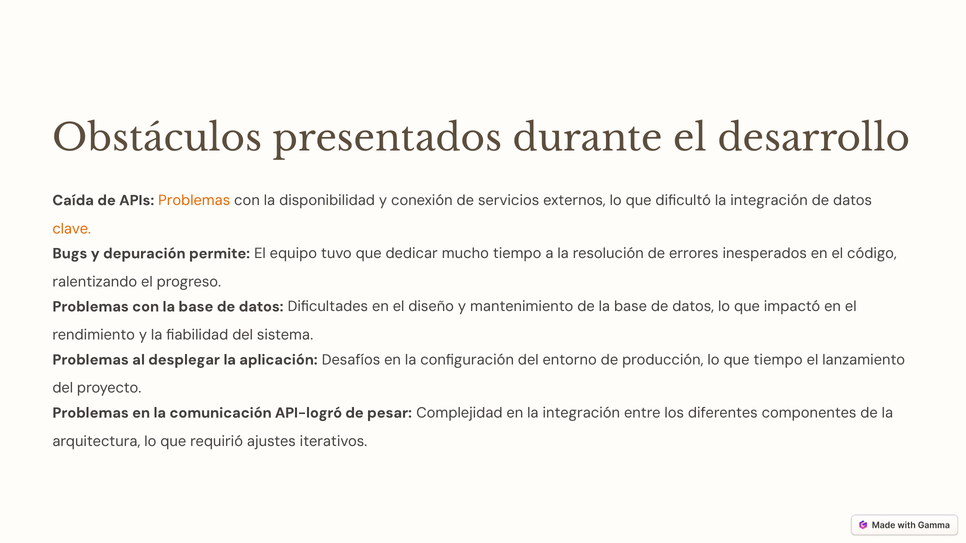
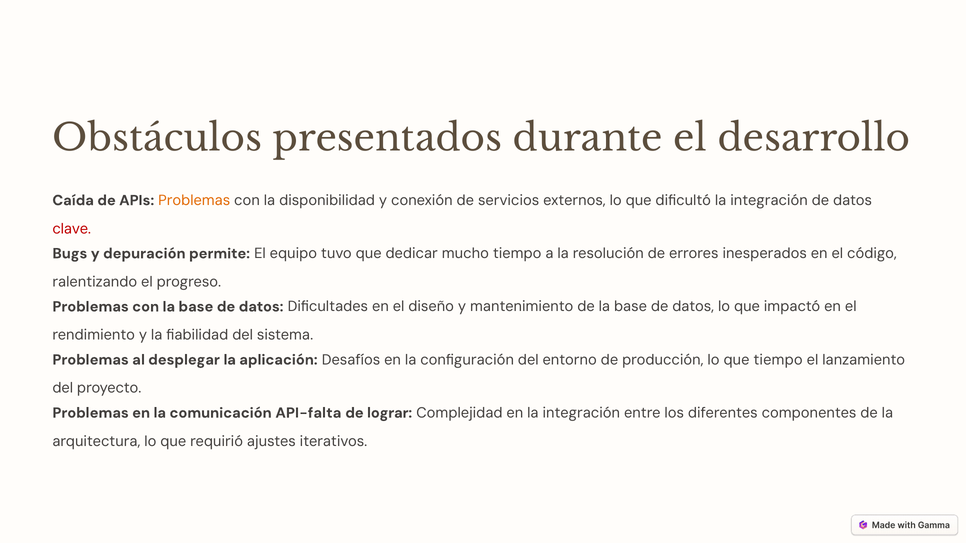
clave colour: orange -> red (72, 229)
API-logró: API-logró -> API-falta (308, 413)
pesar: pesar -> lograr (390, 413)
